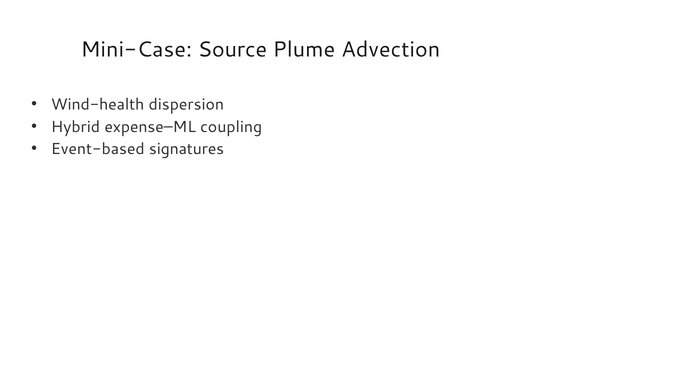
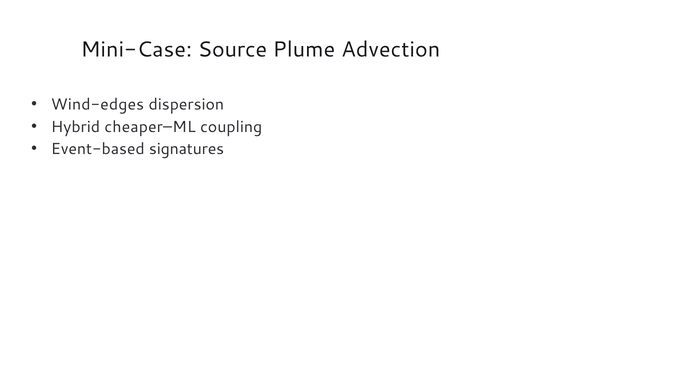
Wind-health: Wind-health -> Wind-edges (97, 105)
expense–ML: expense–ML -> cheaper–ML (150, 127)
